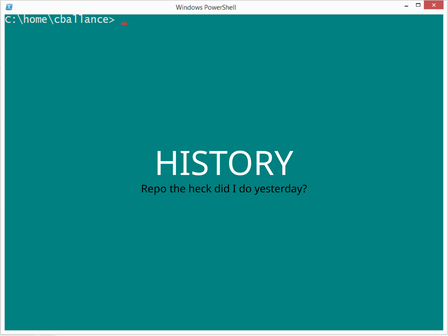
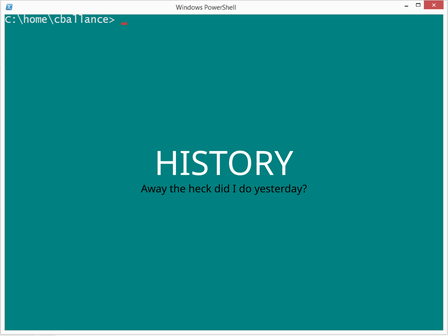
Repo: Repo -> Away (154, 189)
